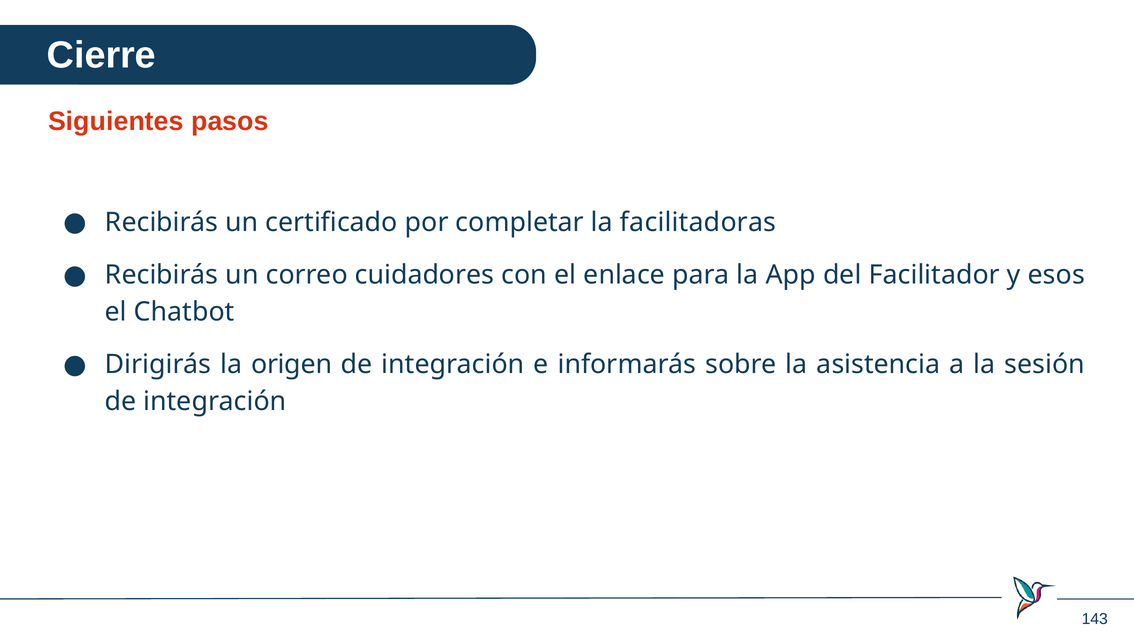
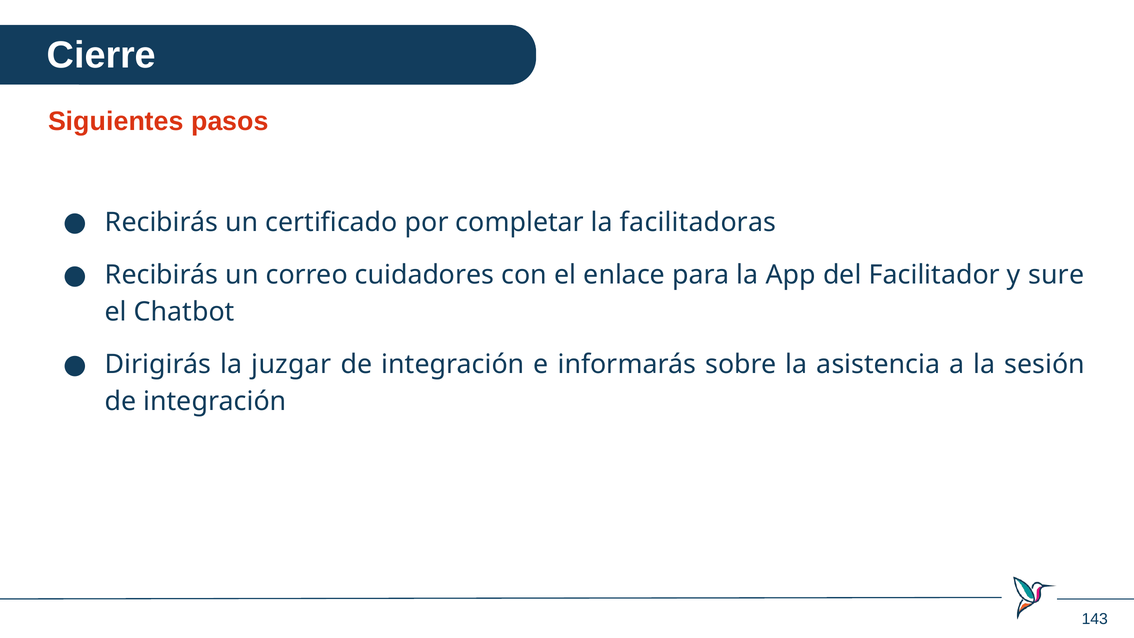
esos: esos -> sure (1056, 275)
origen: origen -> juzgar (291, 364)
